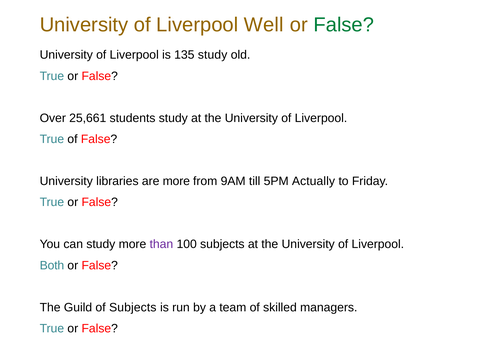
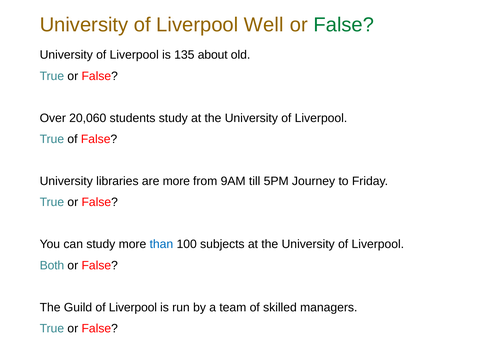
135 study: study -> about (213, 55)
25,661: 25,661 -> 20,060 (88, 118)
Actually: Actually -> Journey (314, 181)
than colour: purple -> blue (161, 244)
Guild of Subjects: Subjects -> Liverpool (133, 307)
